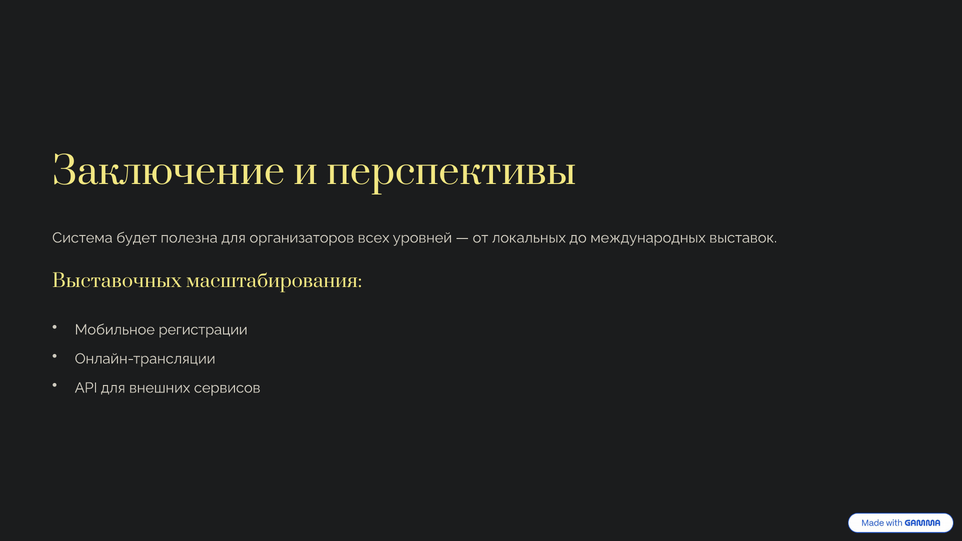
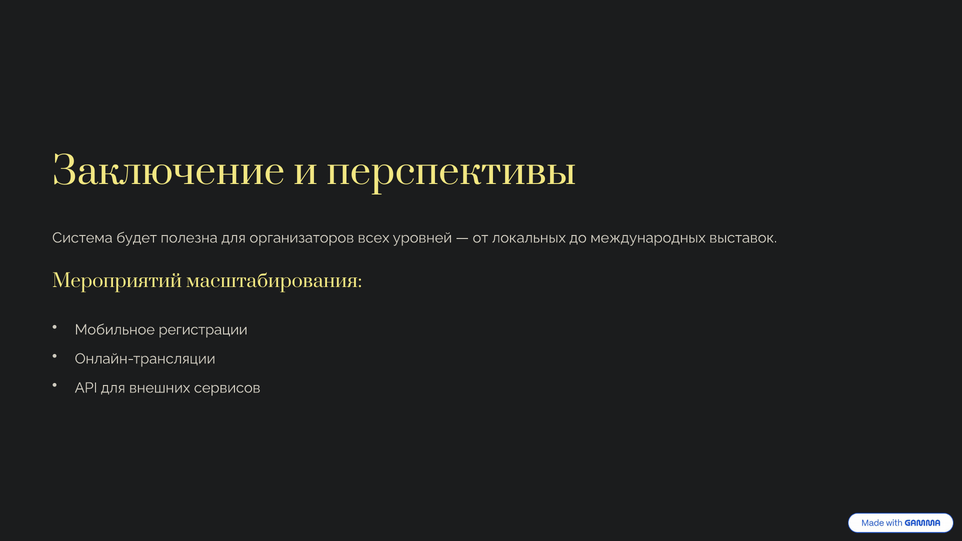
Выставочных: Выставочных -> Мероприятий (117, 281)
